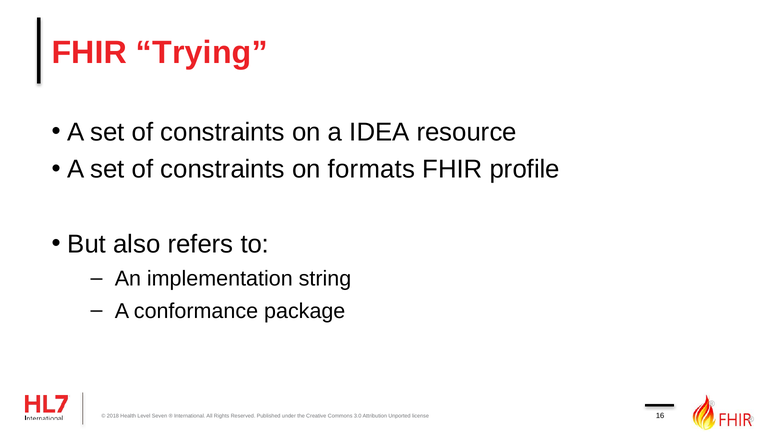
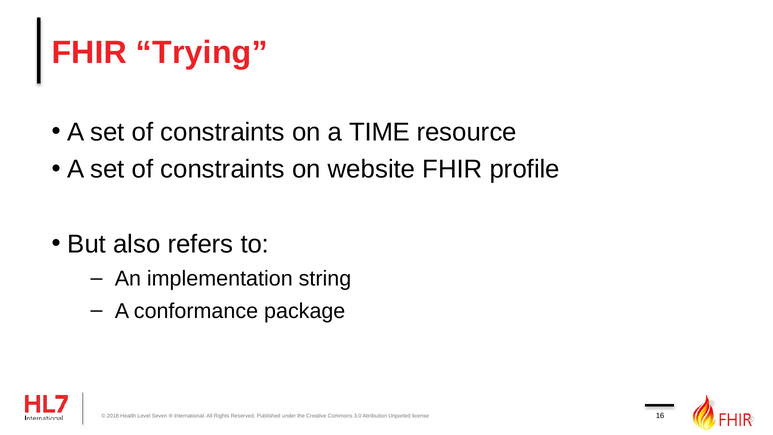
IDEA: IDEA -> TIME (380, 132)
formats: formats -> website (372, 169)
